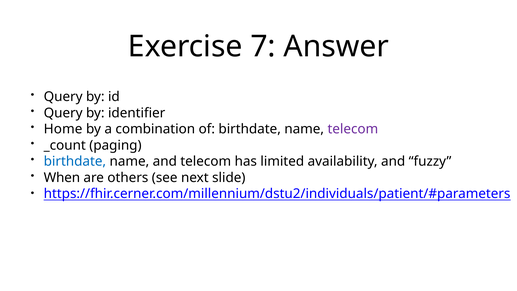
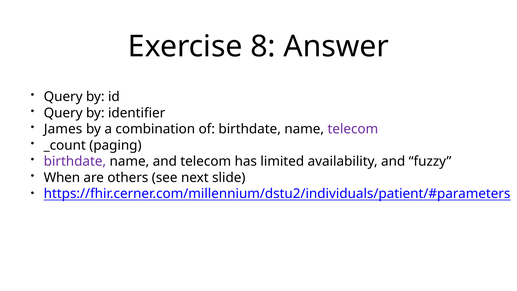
7: 7 -> 8 (263, 47)
Home: Home -> James (63, 129)
birthdate colour: blue -> purple (75, 161)
